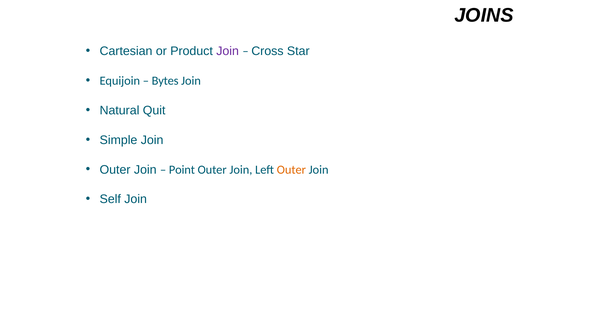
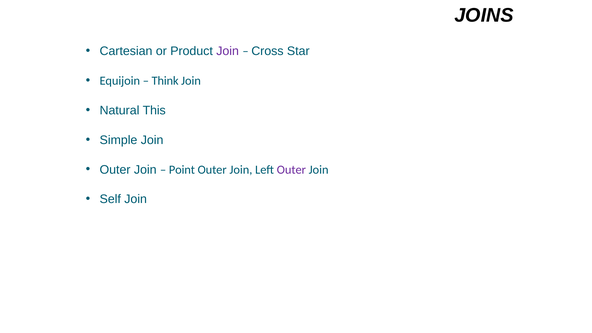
Bytes: Bytes -> Think (165, 81)
Quit: Quit -> This (154, 110)
Outer colour: orange -> purple (291, 170)
